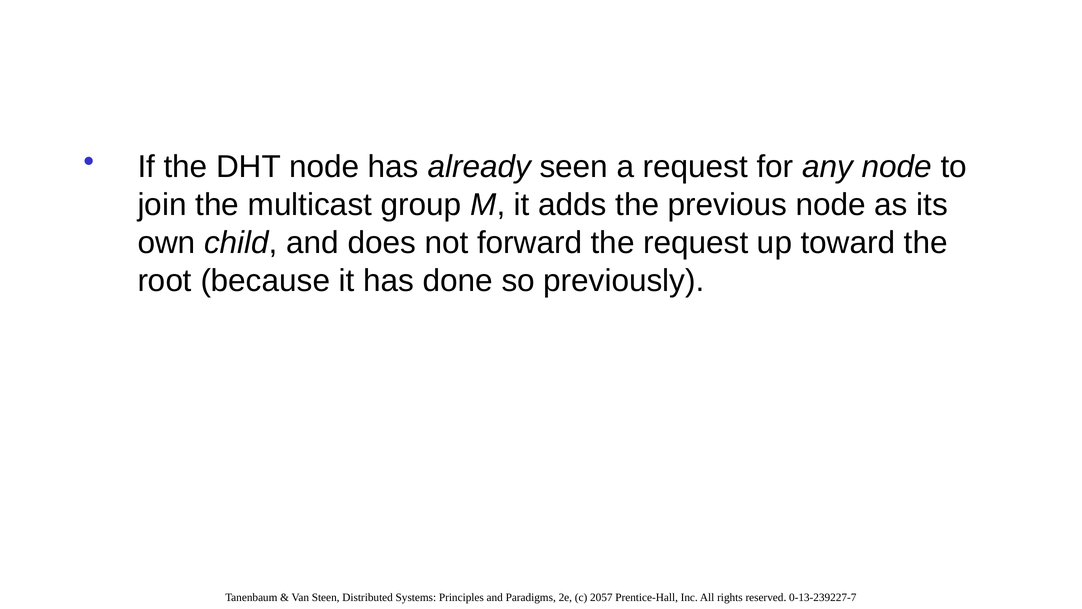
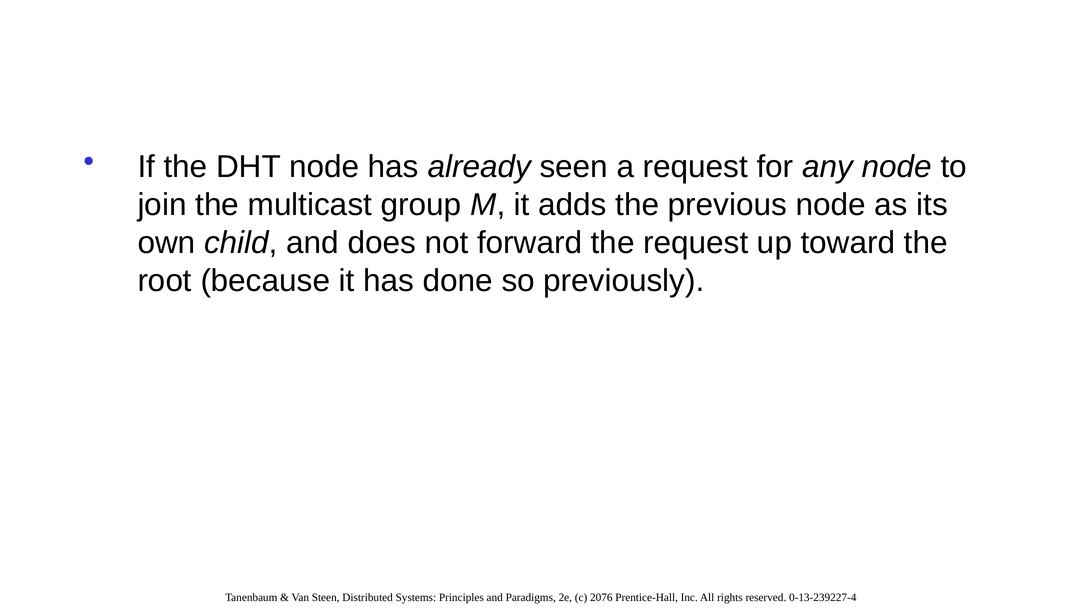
2057: 2057 -> 2076 (601, 597)
0-13-239227-7: 0-13-239227-7 -> 0-13-239227-4 (823, 597)
